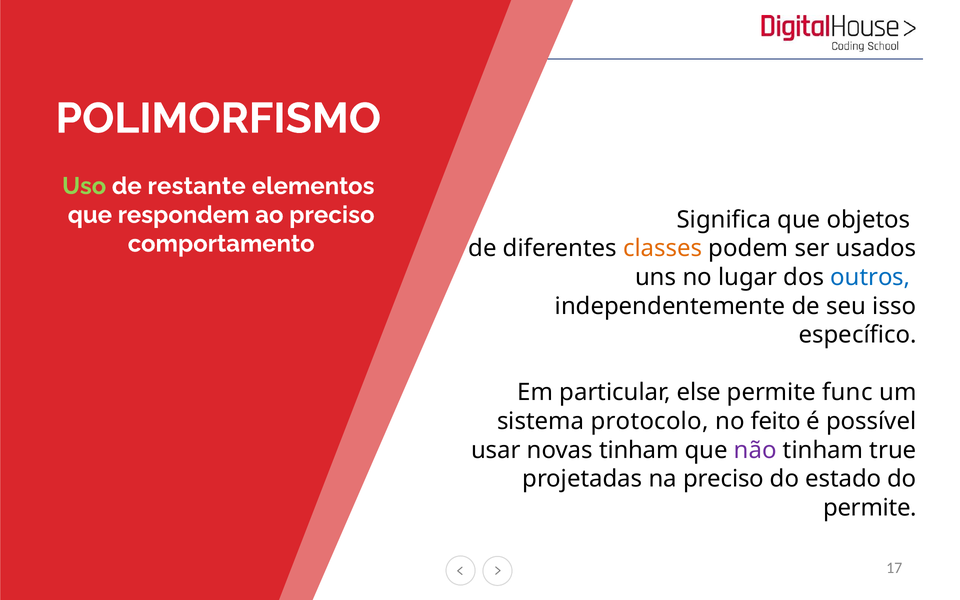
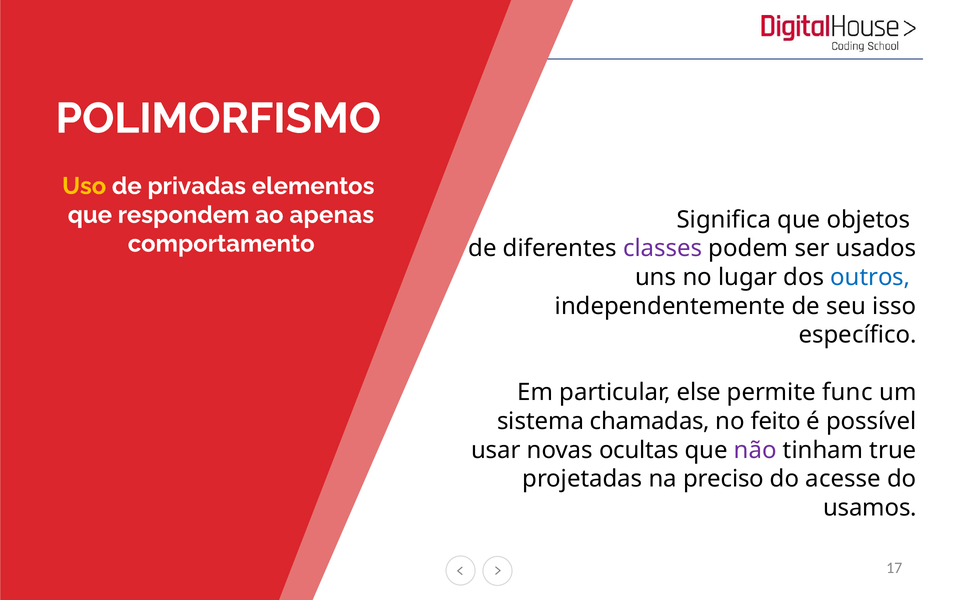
Uso colour: light green -> yellow (84, 186)
restante: restante -> privadas (197, 186)
ao preciso: preciso -> apenas (332, 215)
classes colour: orange -> purple (663, 249)
protocolo: protocolo -> chamadas (650, 421)
tinham: tinham -> ocultas (639, 450)
estado: estado -> acesse (843, 479)
permite: permite -> usamos (870, 508)
